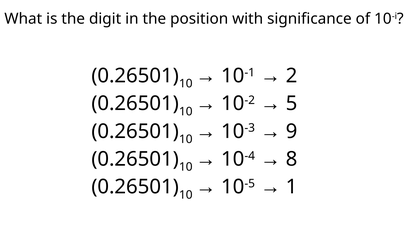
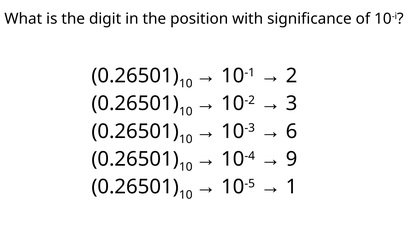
5: 5 -> 3 (292, 104)
9: 9 -> 6 (292, 132)
8: 8 -> 9 (292, 159)
